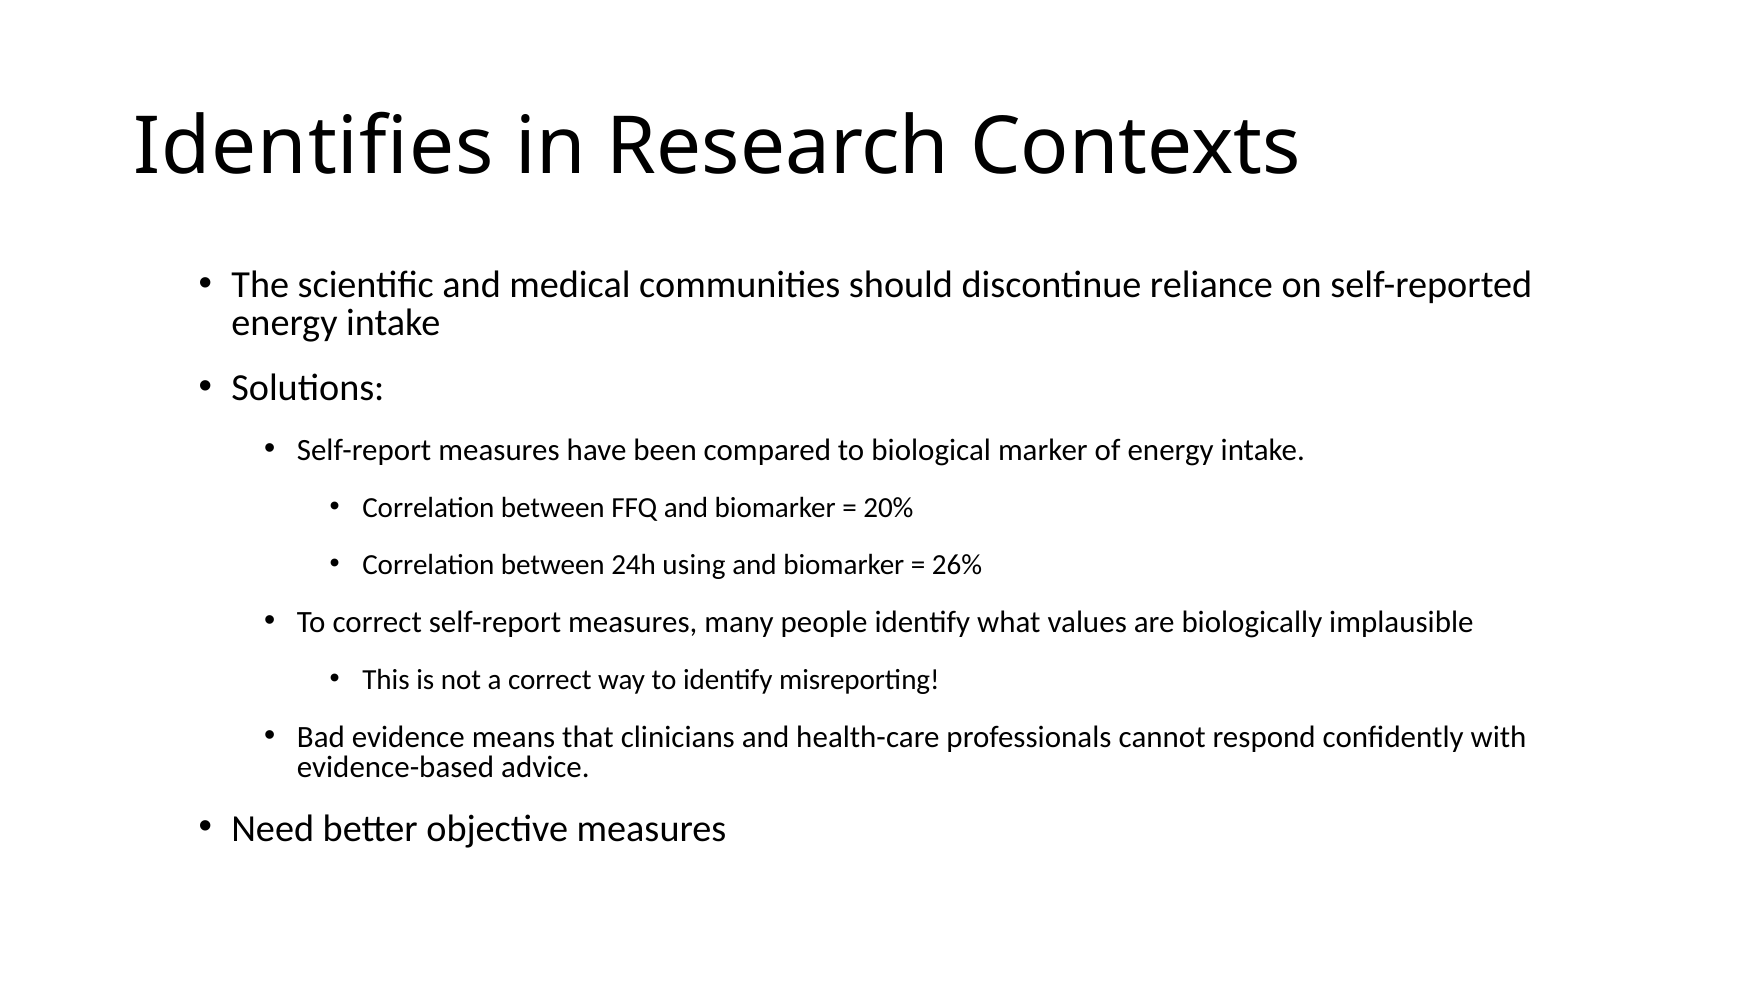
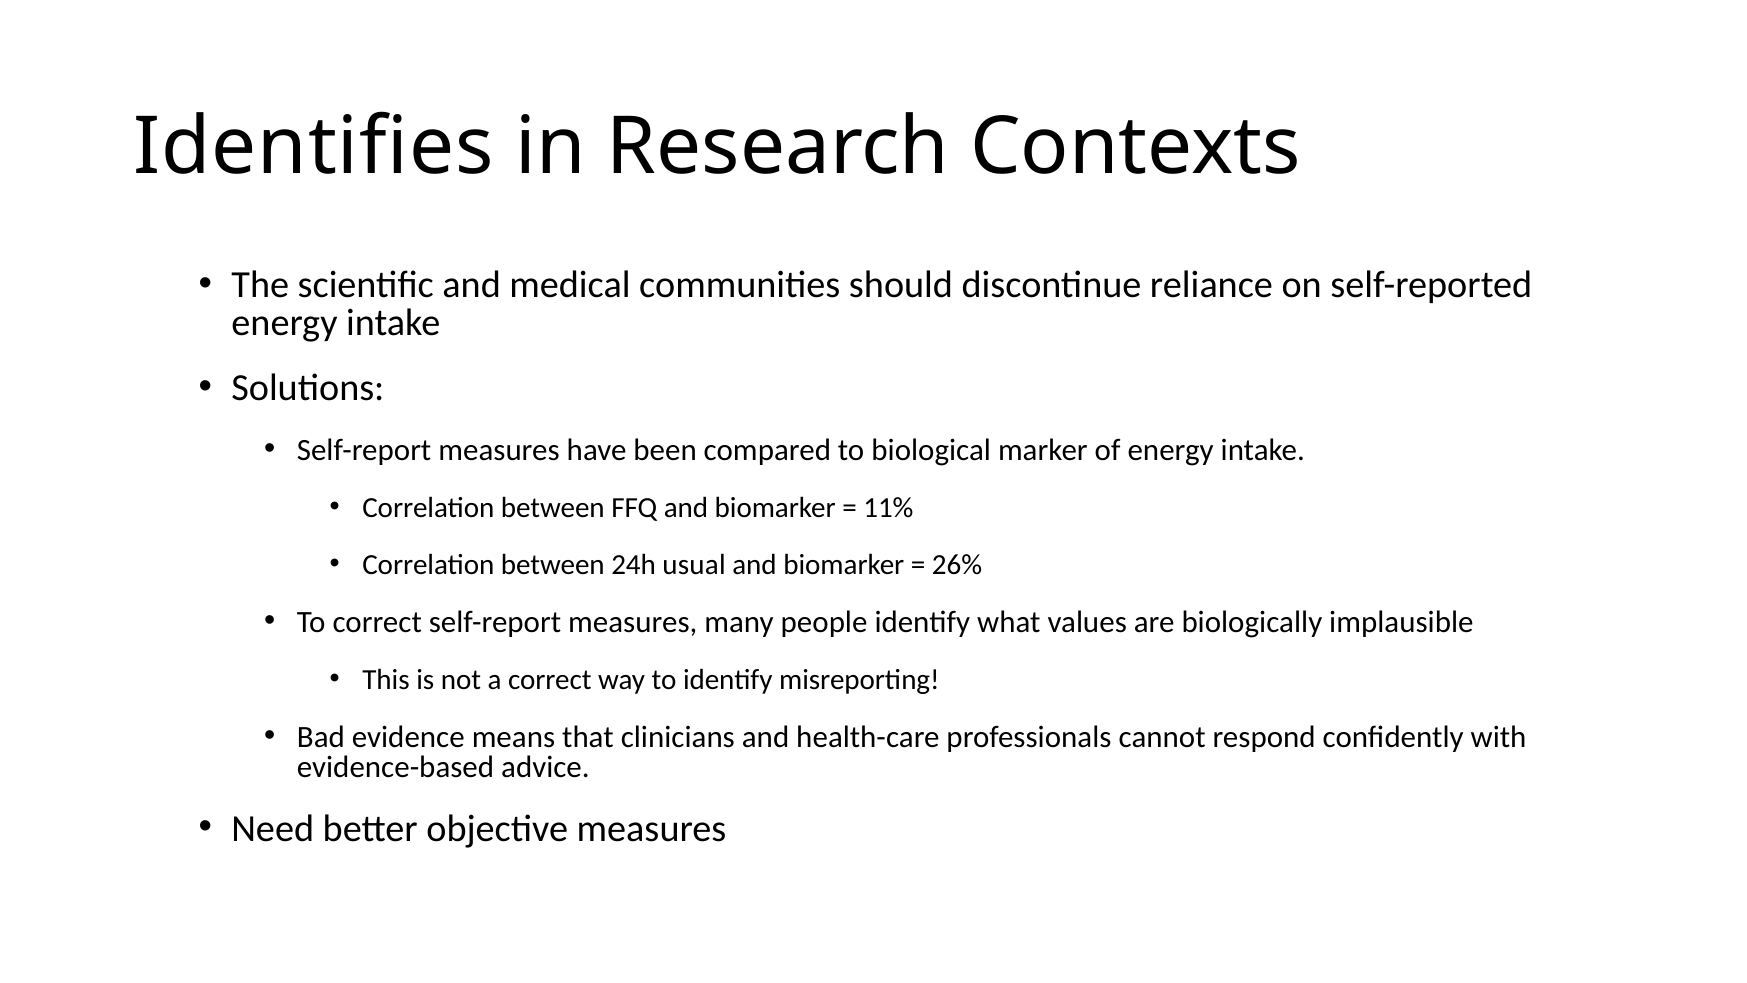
20%: 20% -> 11% (888, 508)
using: using -> usual (694, 564)
